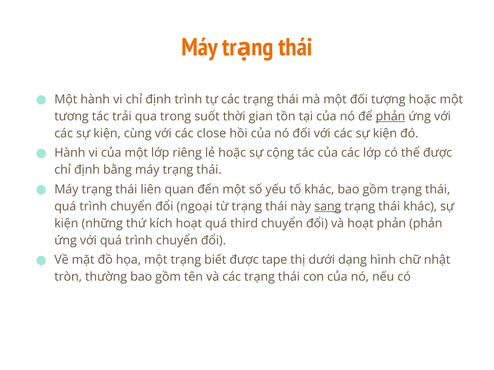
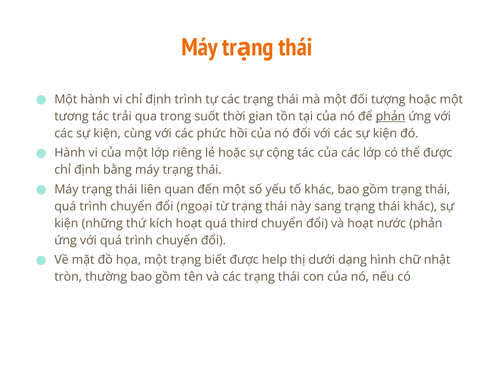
close: close -> phức (211, 133)
sang underline: present -> none (328, 207)
hoạt phản: phản -> nước (391, 224)
tape: tape -> help (274, 260)
